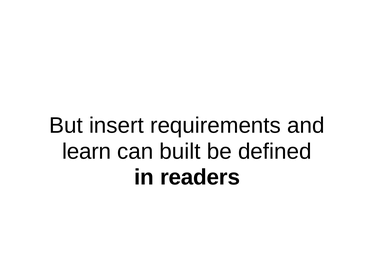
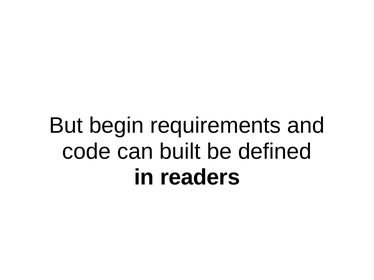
insert: insert -> begin (116, 126)
learn: learn -> code (87, 152)
